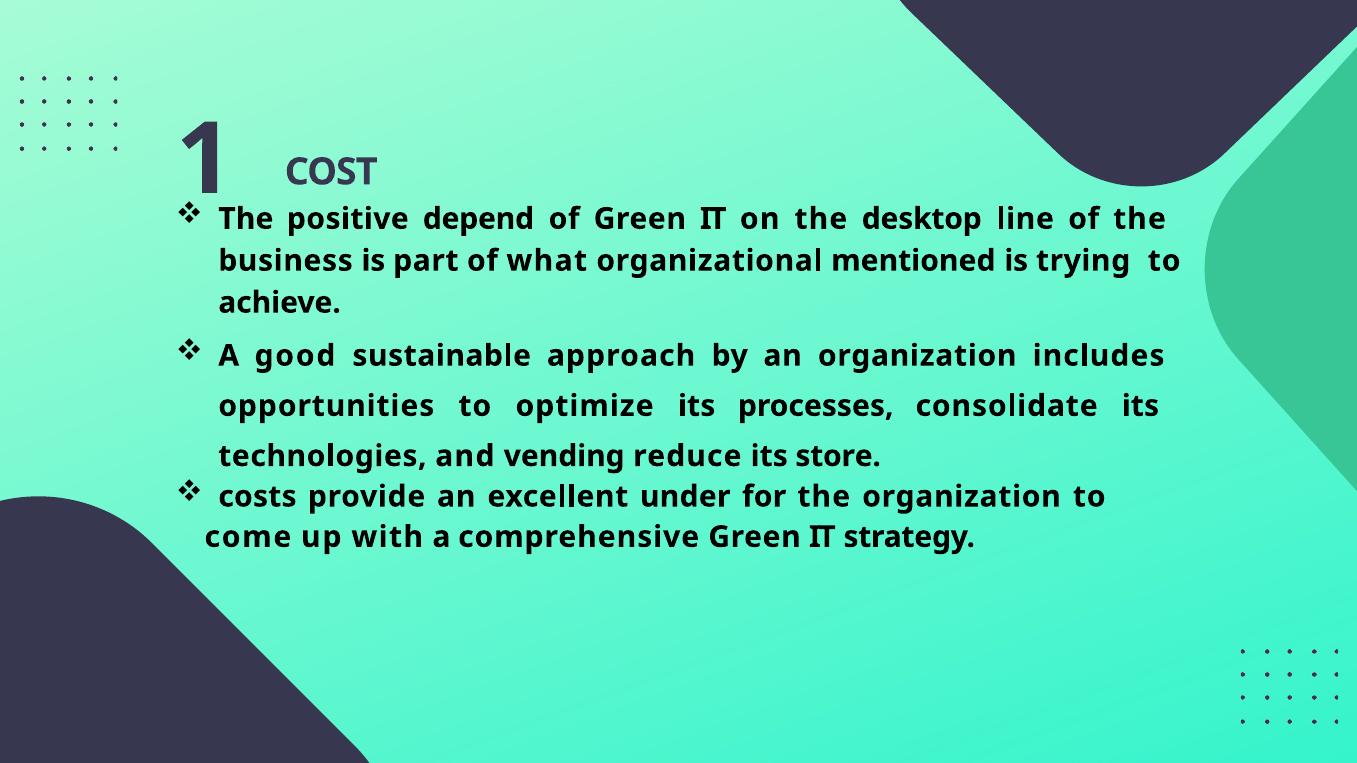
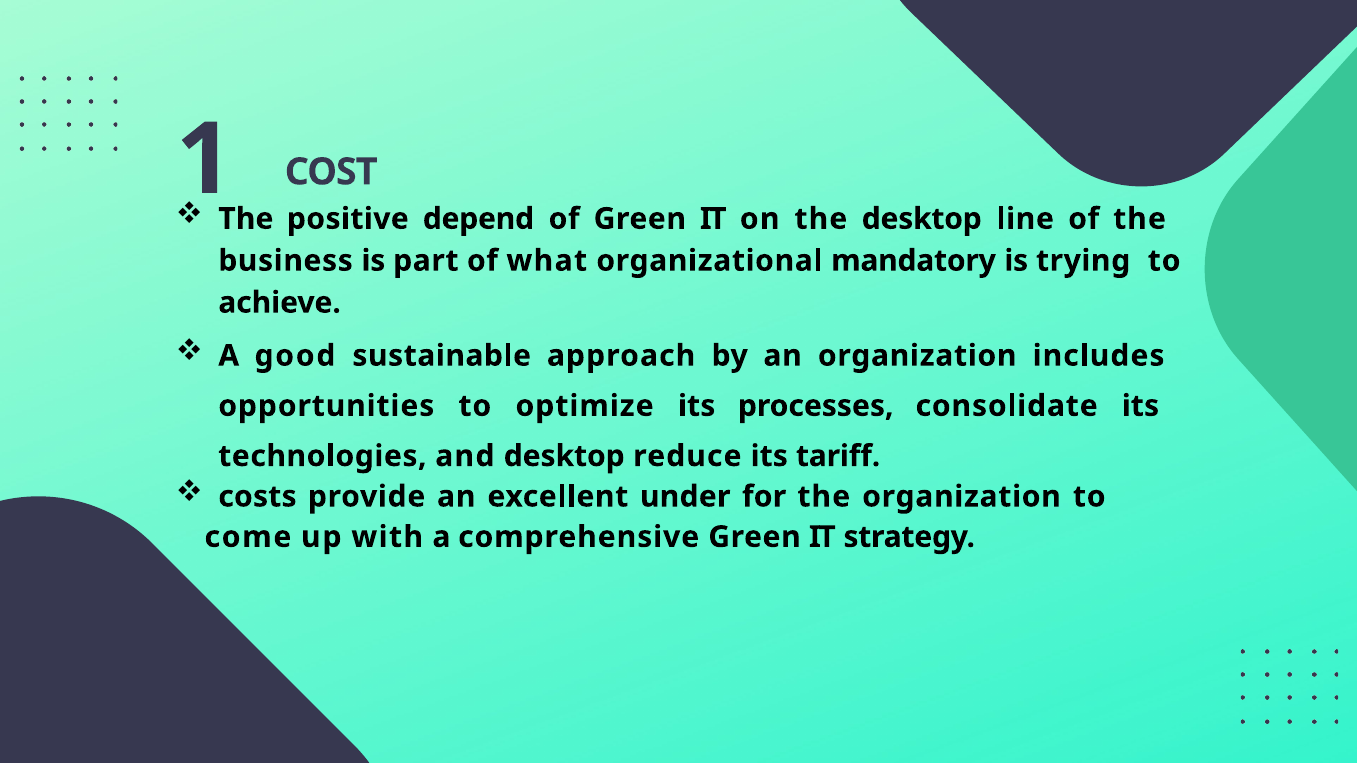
mentioned: mentioned -> mandatory (914, 261)
and vending: vending -> desktop (564, 456)
store: store -> tariff (838, 456)
